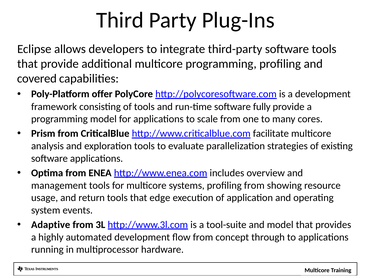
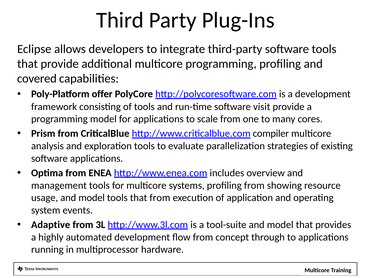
fully: fully -> visit (262, 107)
facilitate: facilitate -> compiler (271, 134)
usage and return: return -> model (92, 198)
that edge: edge -> from (160, 198)
